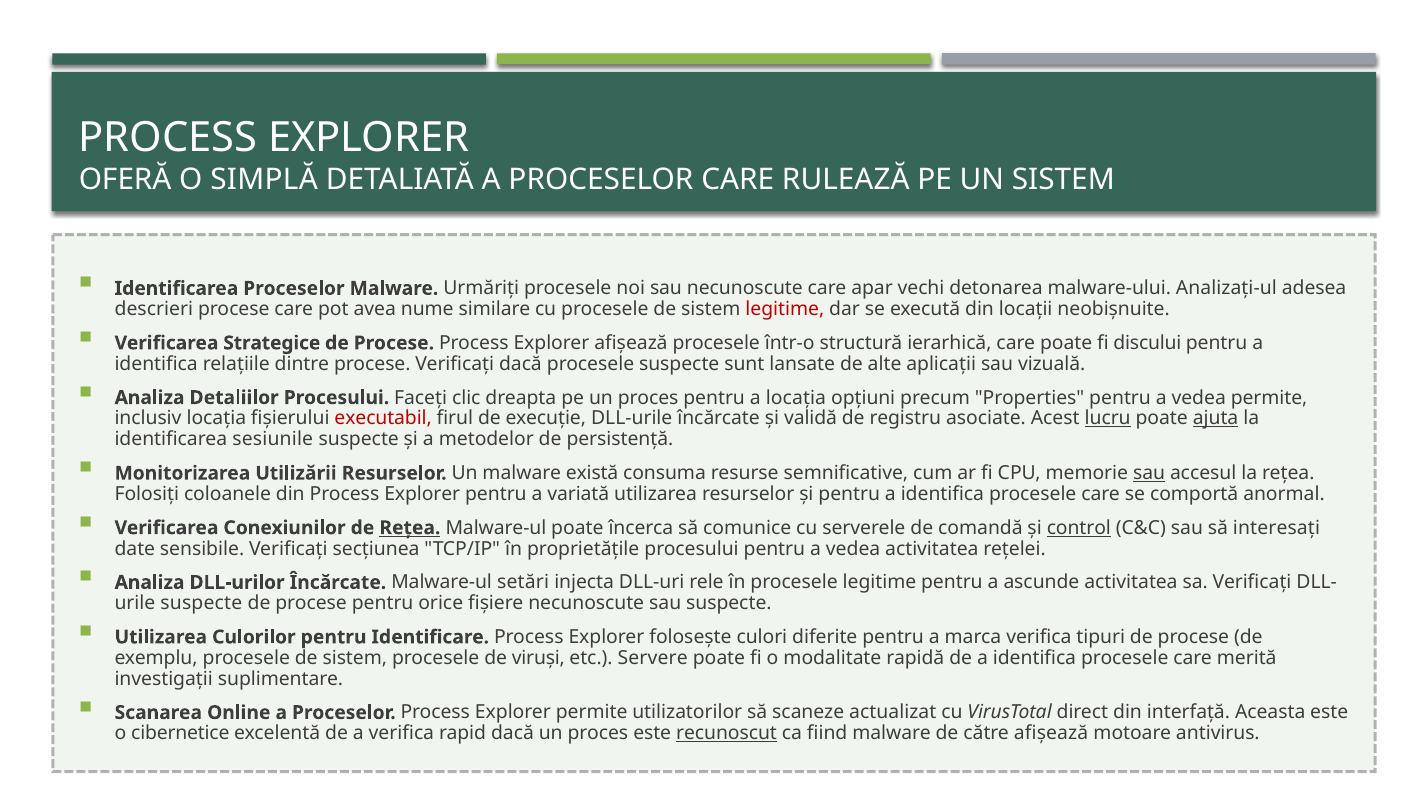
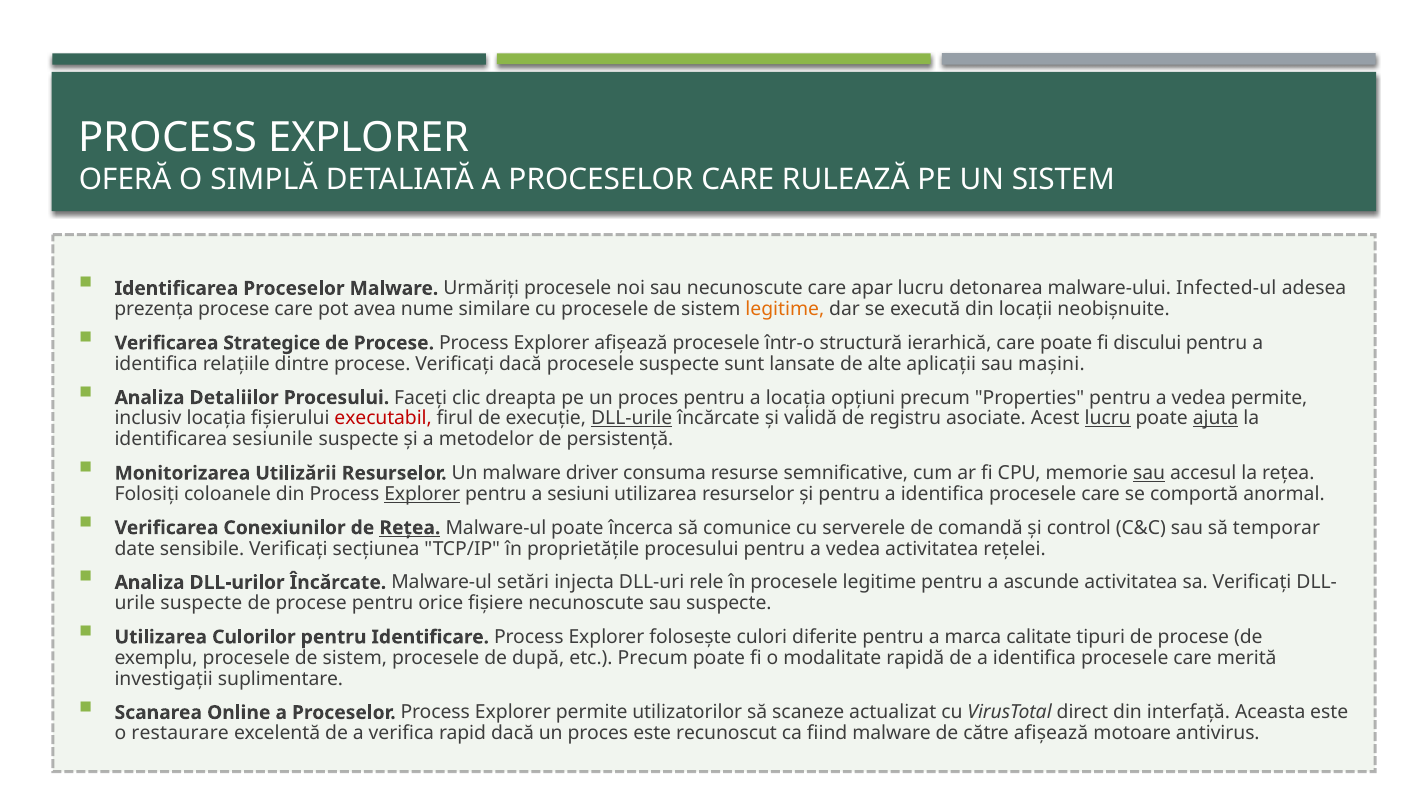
apar vechi: vechi -> lucru (921, 288)
Analizați-ul: Analizați-ul -> Infected-ul (1226, 288)
descrieri: descrieri -> prezența (154, 309)
legitime colour: red -> orange (785, 309)
vizuală: vizuală -> mașini (1051, 364)
DLL-urile underline: none -> present (632, 419)
există: există -> driver (592, 473)
Explorer underline: none -> present (422, 494)
variată: variată -> sesiuni (578, 494)
control underline: present -> none (1079, 528)
interesați: interesați -> temporar (1277, 528)
marca verifica: verifica -> calitate (1039, 637)
viruși: viruși -> după (538, 658)
etc Servere: Servere -> Precum (653, 658)
cibernetice: cibernetice -> restaurare (180, 734)
recunoscut underline: present -> none (727, 734)
